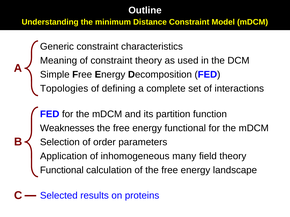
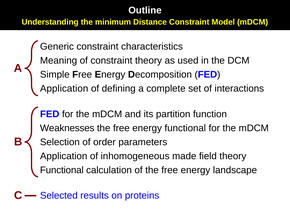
Topologies: Topologies -> Application (64, 89)
many: many -> made (184, 156)
